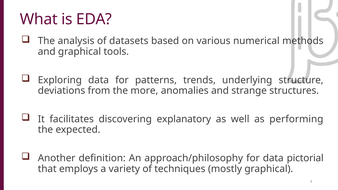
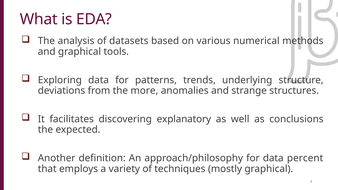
performing: performing -> conclusions (296, 119)
pictorial: pictorial -> percent (305, 158)
